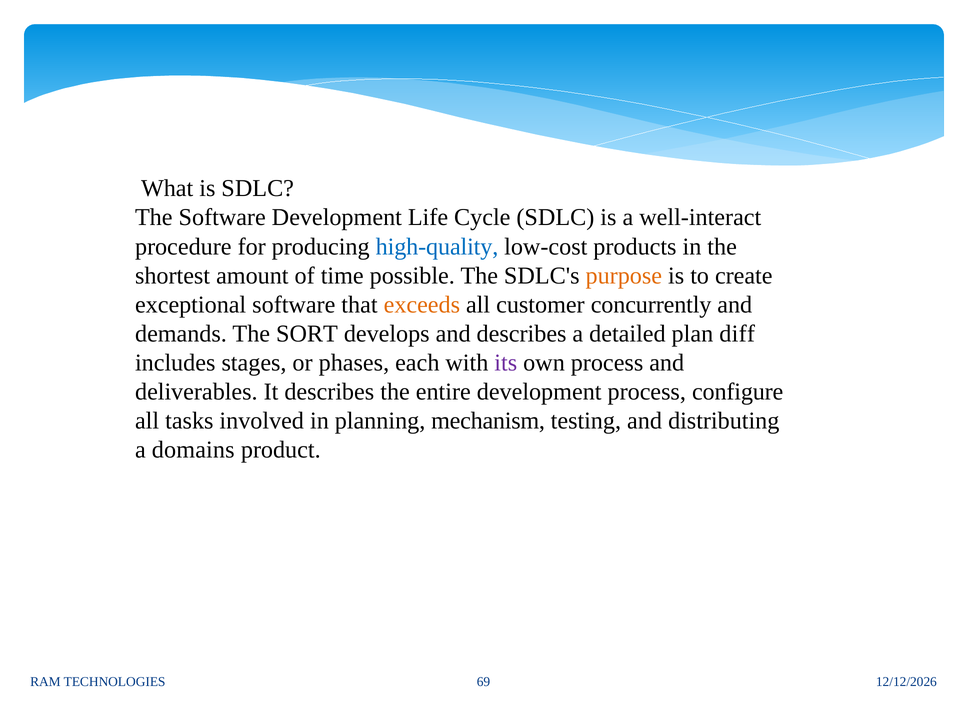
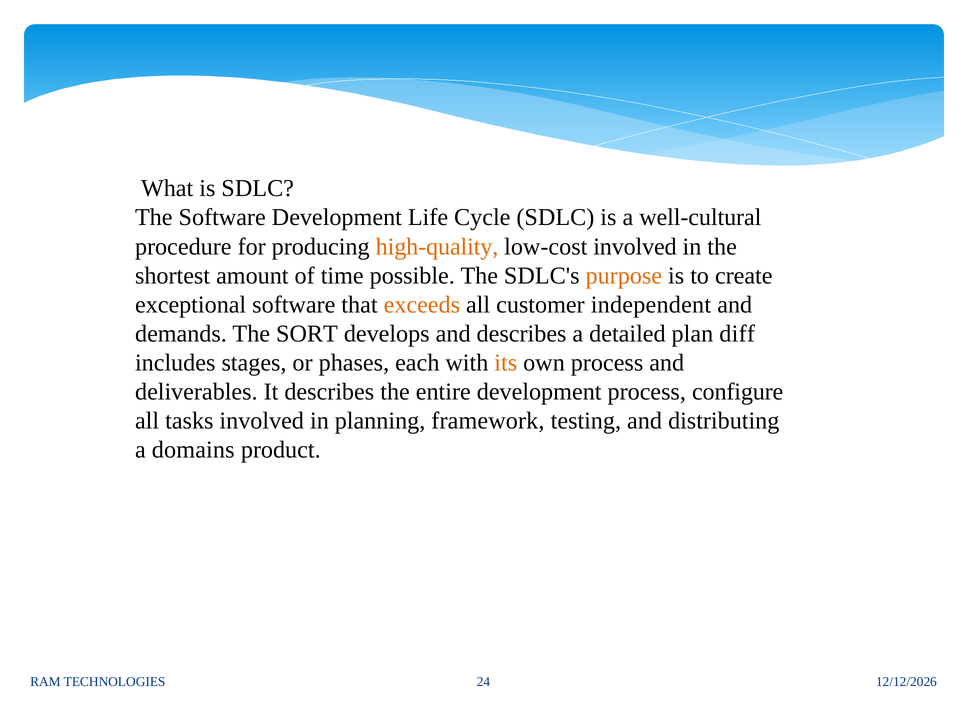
well-interact: well-interact -> well-cultural (700, 217)
high-quality colour: blue -> orange (437, 246)
low-cost products: products -> involved (635, 246)
concurrently: concurrently -> independent (651, 304)
its colour: purple -> orange (506, 362)
mechanism: mechanism -> framework (488, 420)
69: 69 -> 24 (483, 681)
